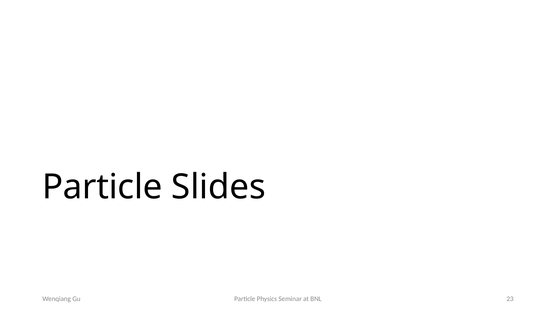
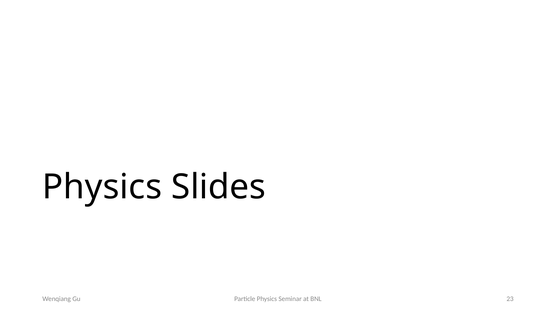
Particle: Particle -> Physics (102, 187)
